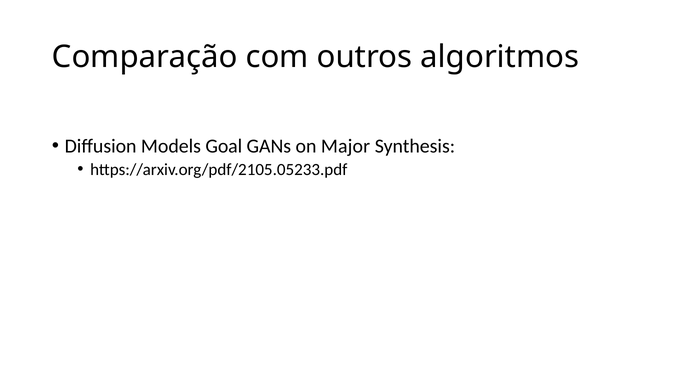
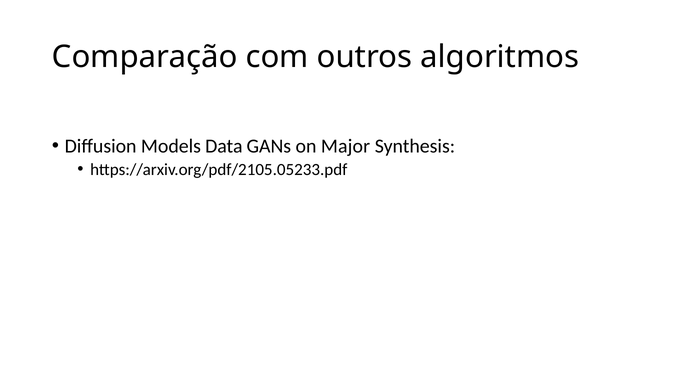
Goal: Goal -> Data (224, 146)
